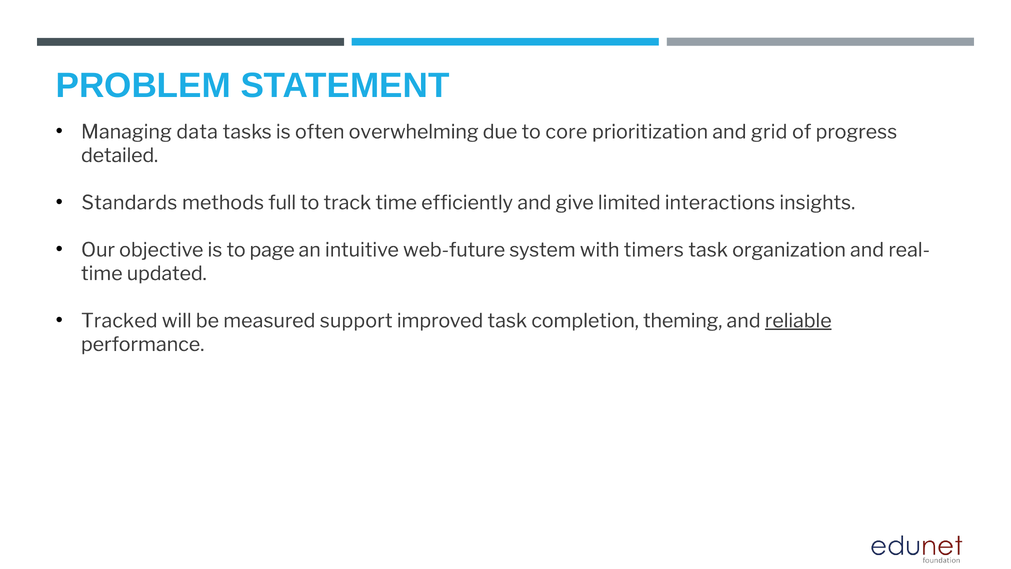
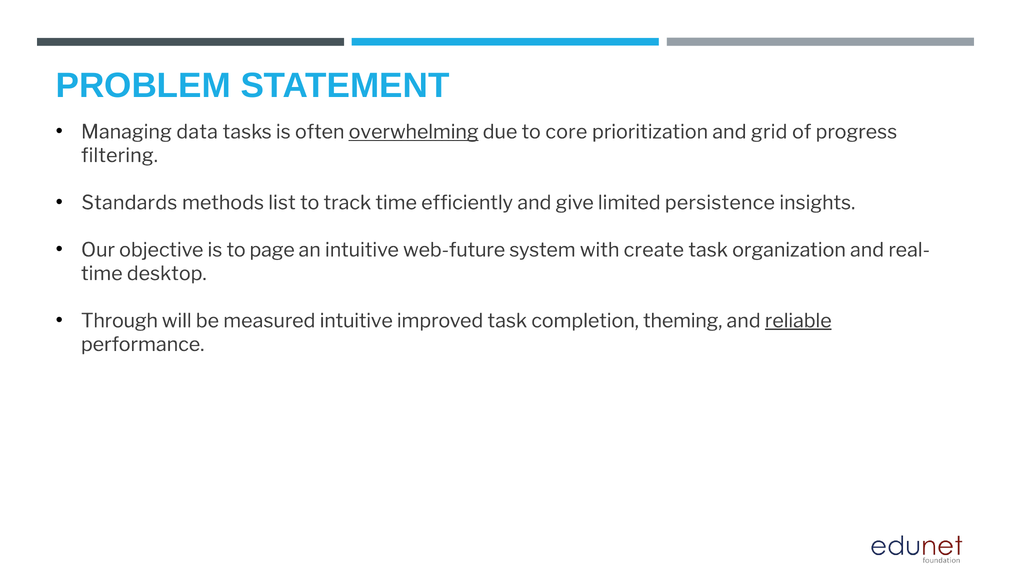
overwhelming underline: none -> present (414, 132)
detailed: detailed -> filtering (119, 155)
full: full -> list (282, 203)
interactions: interactions -> persistence (720, 203)
timers: timers -> create (654, 250)
updated: updated -> desktop (167, 273)
Tracked: Tracked -> Through (119, 321)
measured support: support -> intuitive (356, 321)
